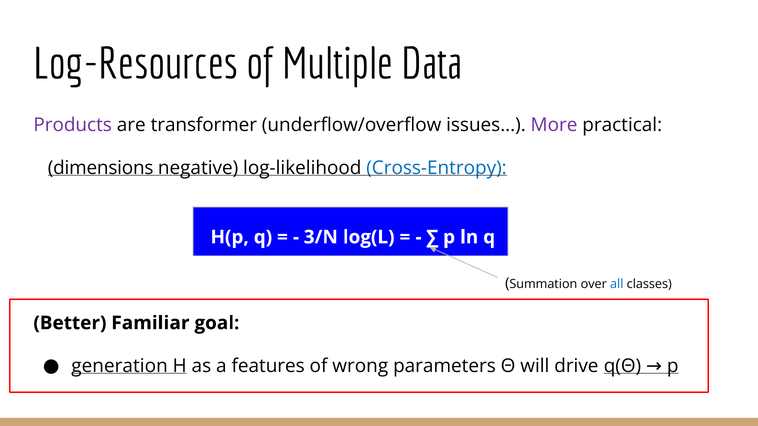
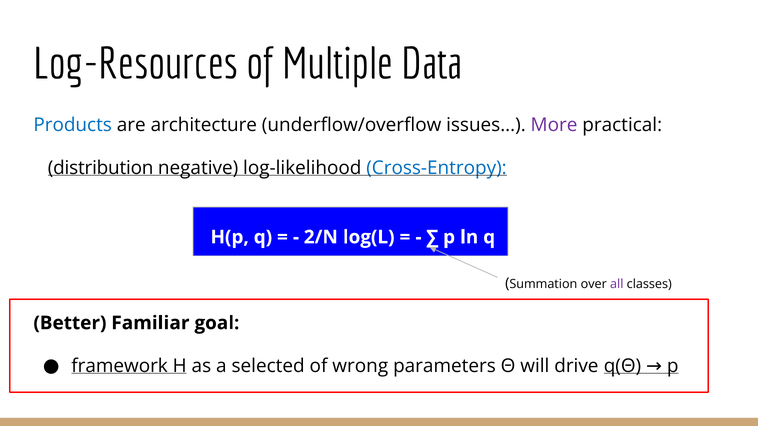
Products colour: purple -> blue (73, 125)
transformer: transformer -> architecture (204, 125)
dimensions: dimensions -> distribution (101, 168)
3/N: 3/N -> 2/N (321, 237)
all colour: blue -> purple (617, 284)
generation: generation -> framework (120, 366)
features: features -> selected (268, 366)
